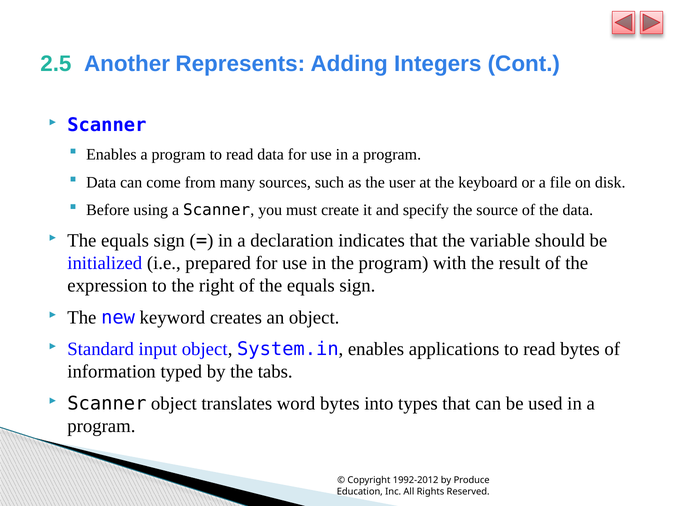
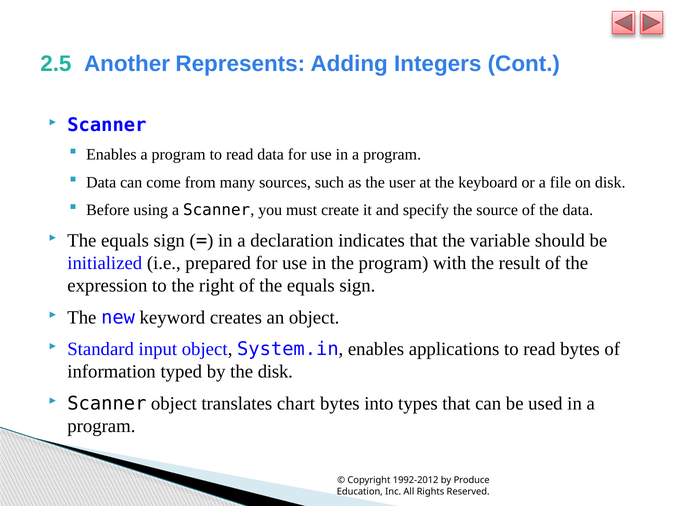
the tabs: tabs -> disk (275, 371)
word: word -> chart (296, 403)
